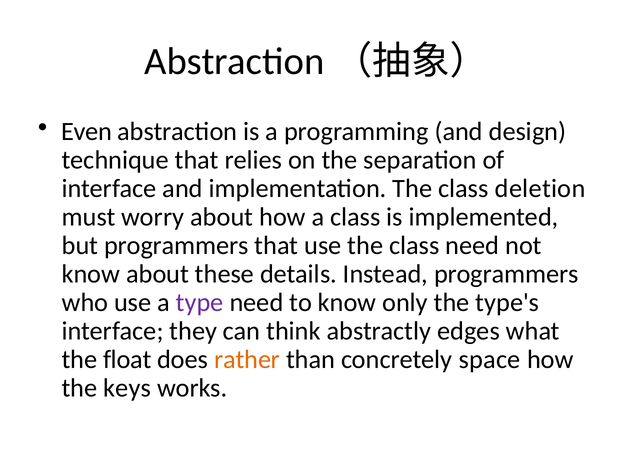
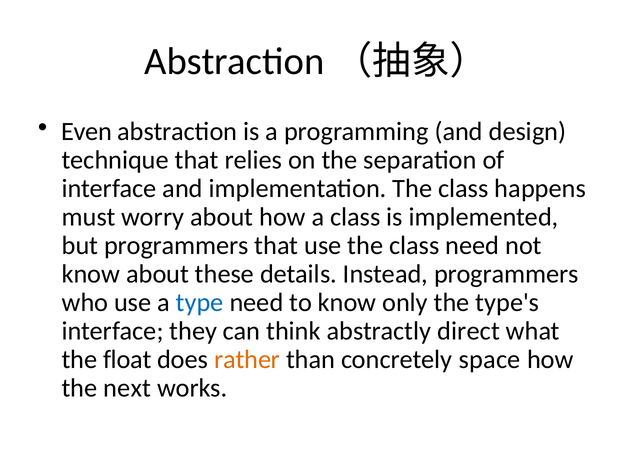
deletion: deletion -> happens (540, 189)
type colour: purple -> blue (200, 303)
edges: edges -> direct (468, 331)
keys: keys -> next (127, 388)
